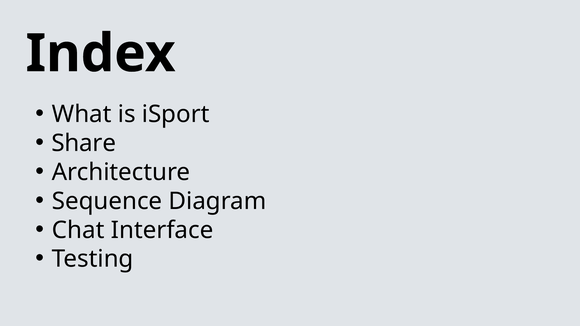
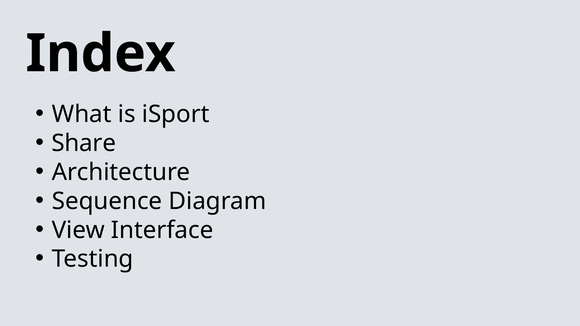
Chat: Chat -> View (78, 230)
